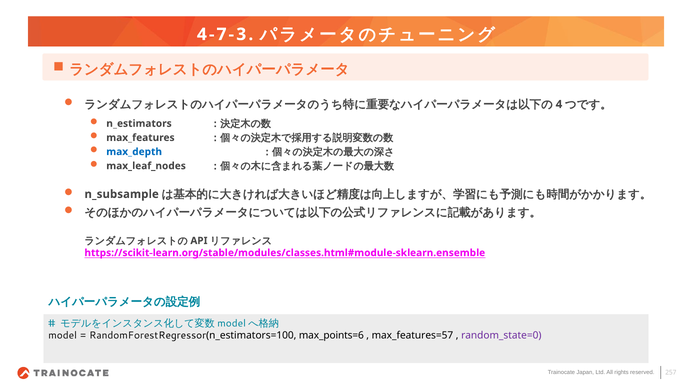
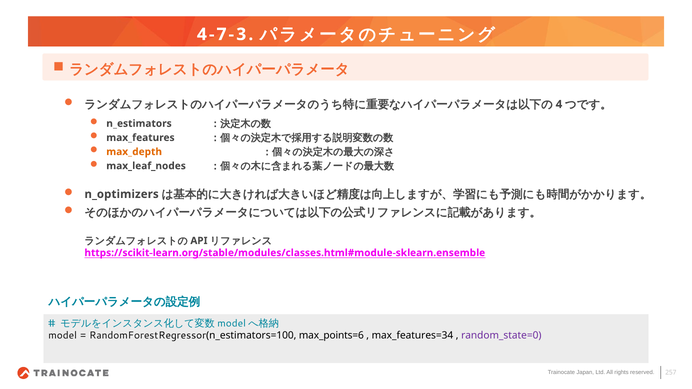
max_depth colour: blue -> orange (134, 152)
n_subsample: n_subsample -> n_optimizers (122, 194)
max_features=57: max_features=57 -> max_features=34 (412, 336)
